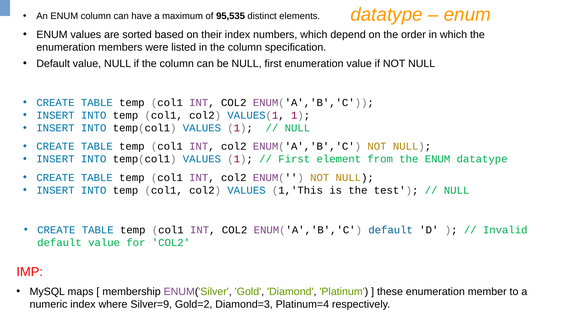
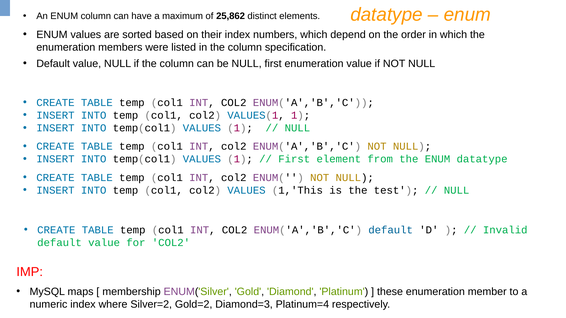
95,535: 95,535 -> 25,862 (231, 16)
Silver=9: Silver=9 -> Silver=2 (151, 305)
